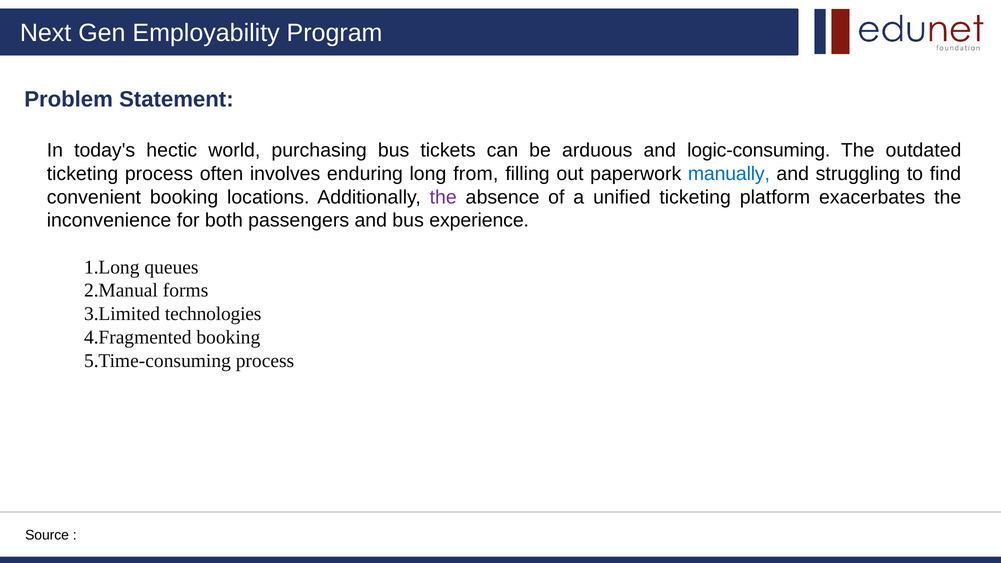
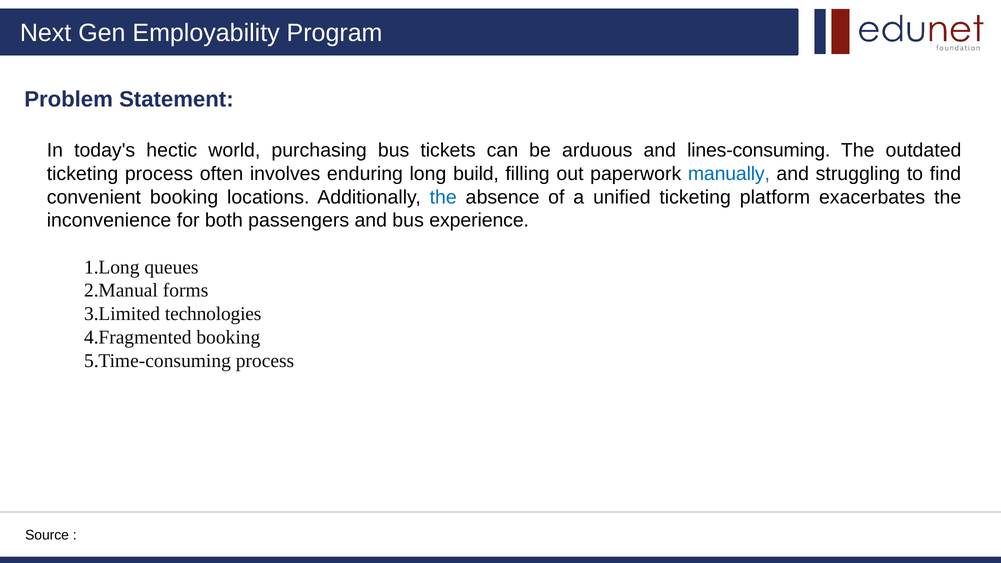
logic-consuming: logic-consuming -> lines-consuming (759, 150)
from: from -> build (476, 174)
the colour: purple -> blue (443, 197)
